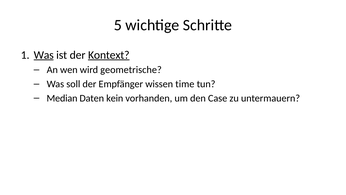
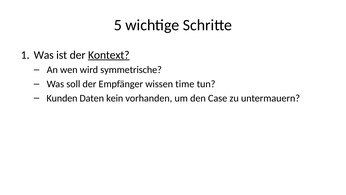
Was underline: present -> none (44, 55)
geometrische: geometrische -> symmetrische (131, 70)
Median: Median -> Kunden (62, 98)
